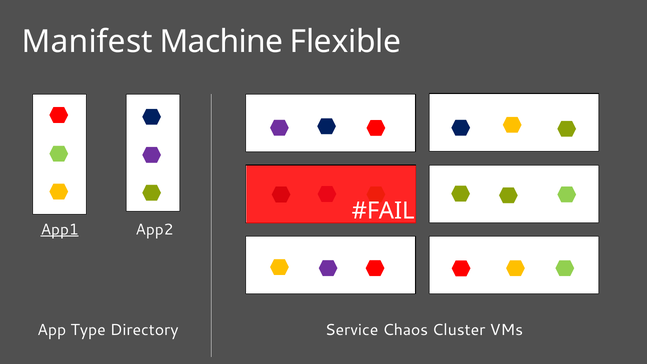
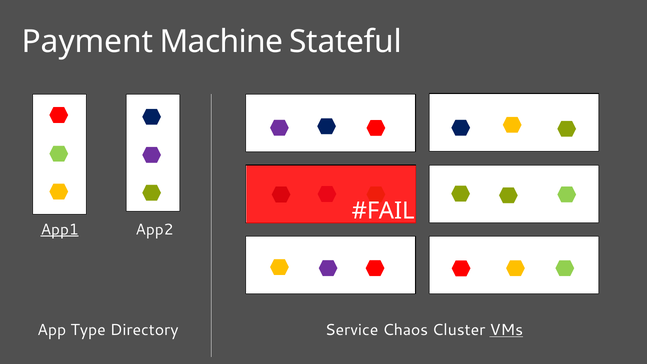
Manifest: Manifest -> Payment (88, 42)
Flexible: Flexible -> Stateful (346, 42)
VMs underline: none -> present (506, 330)
